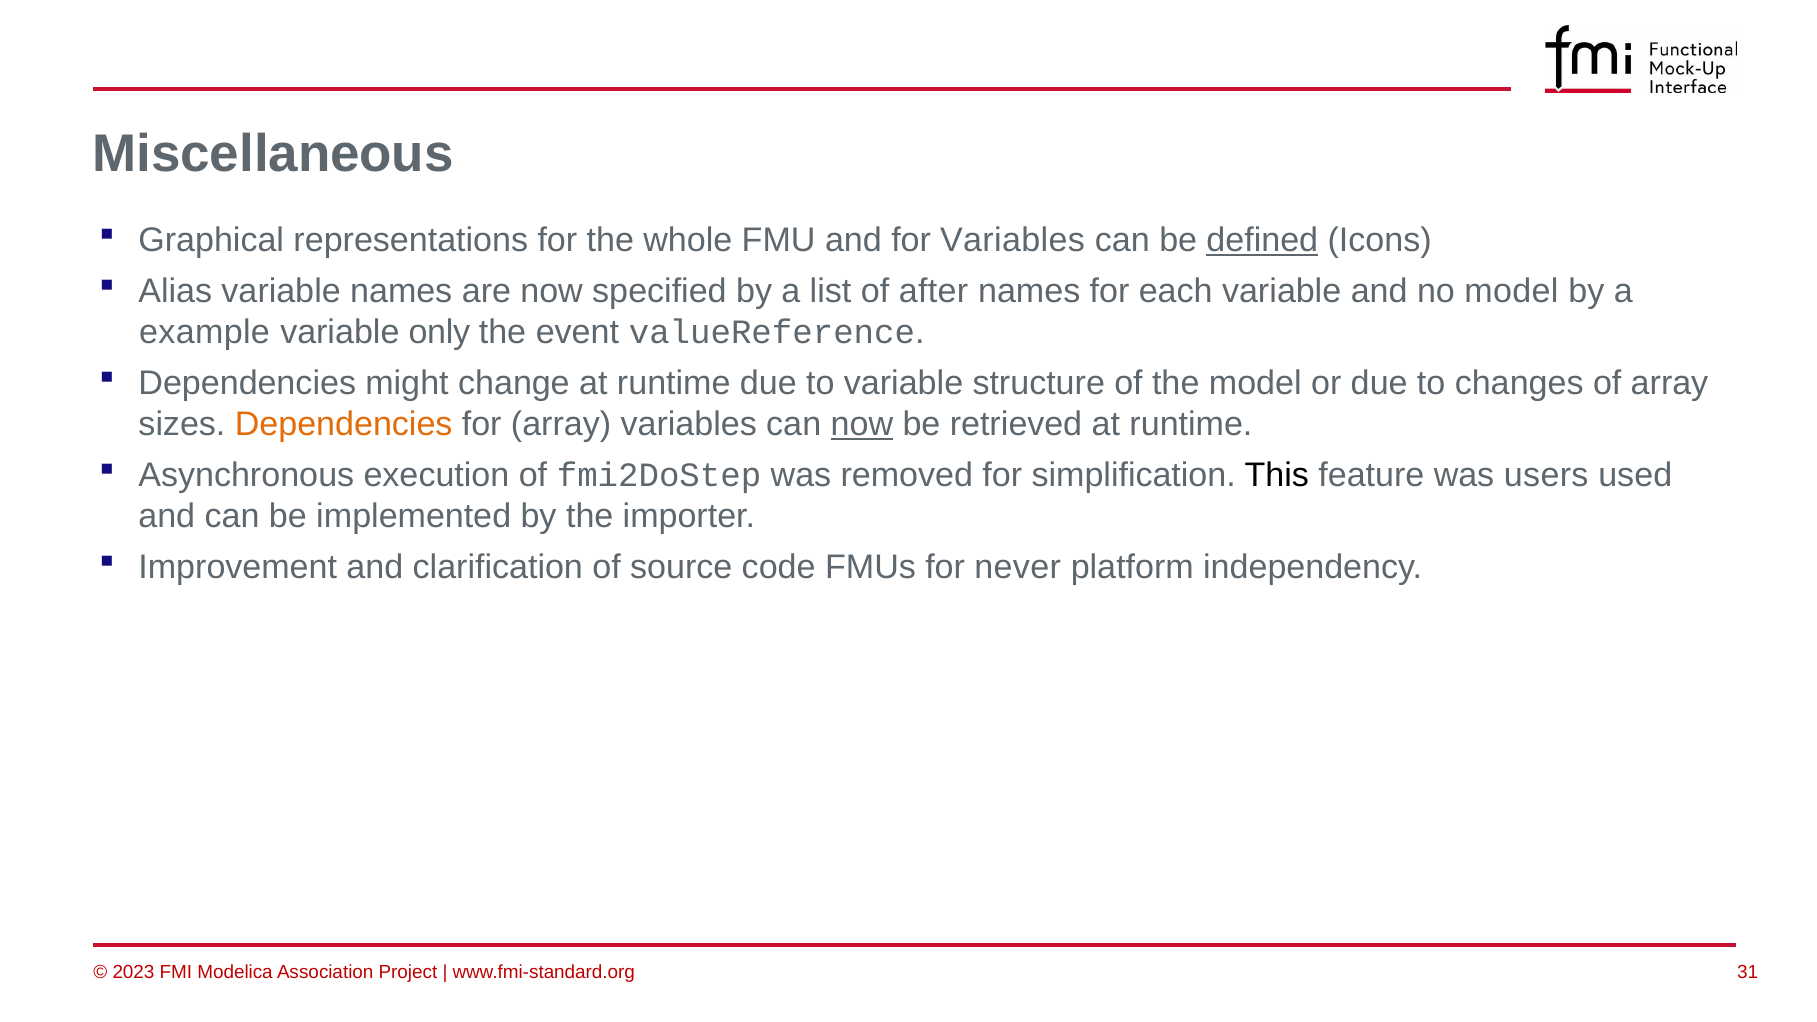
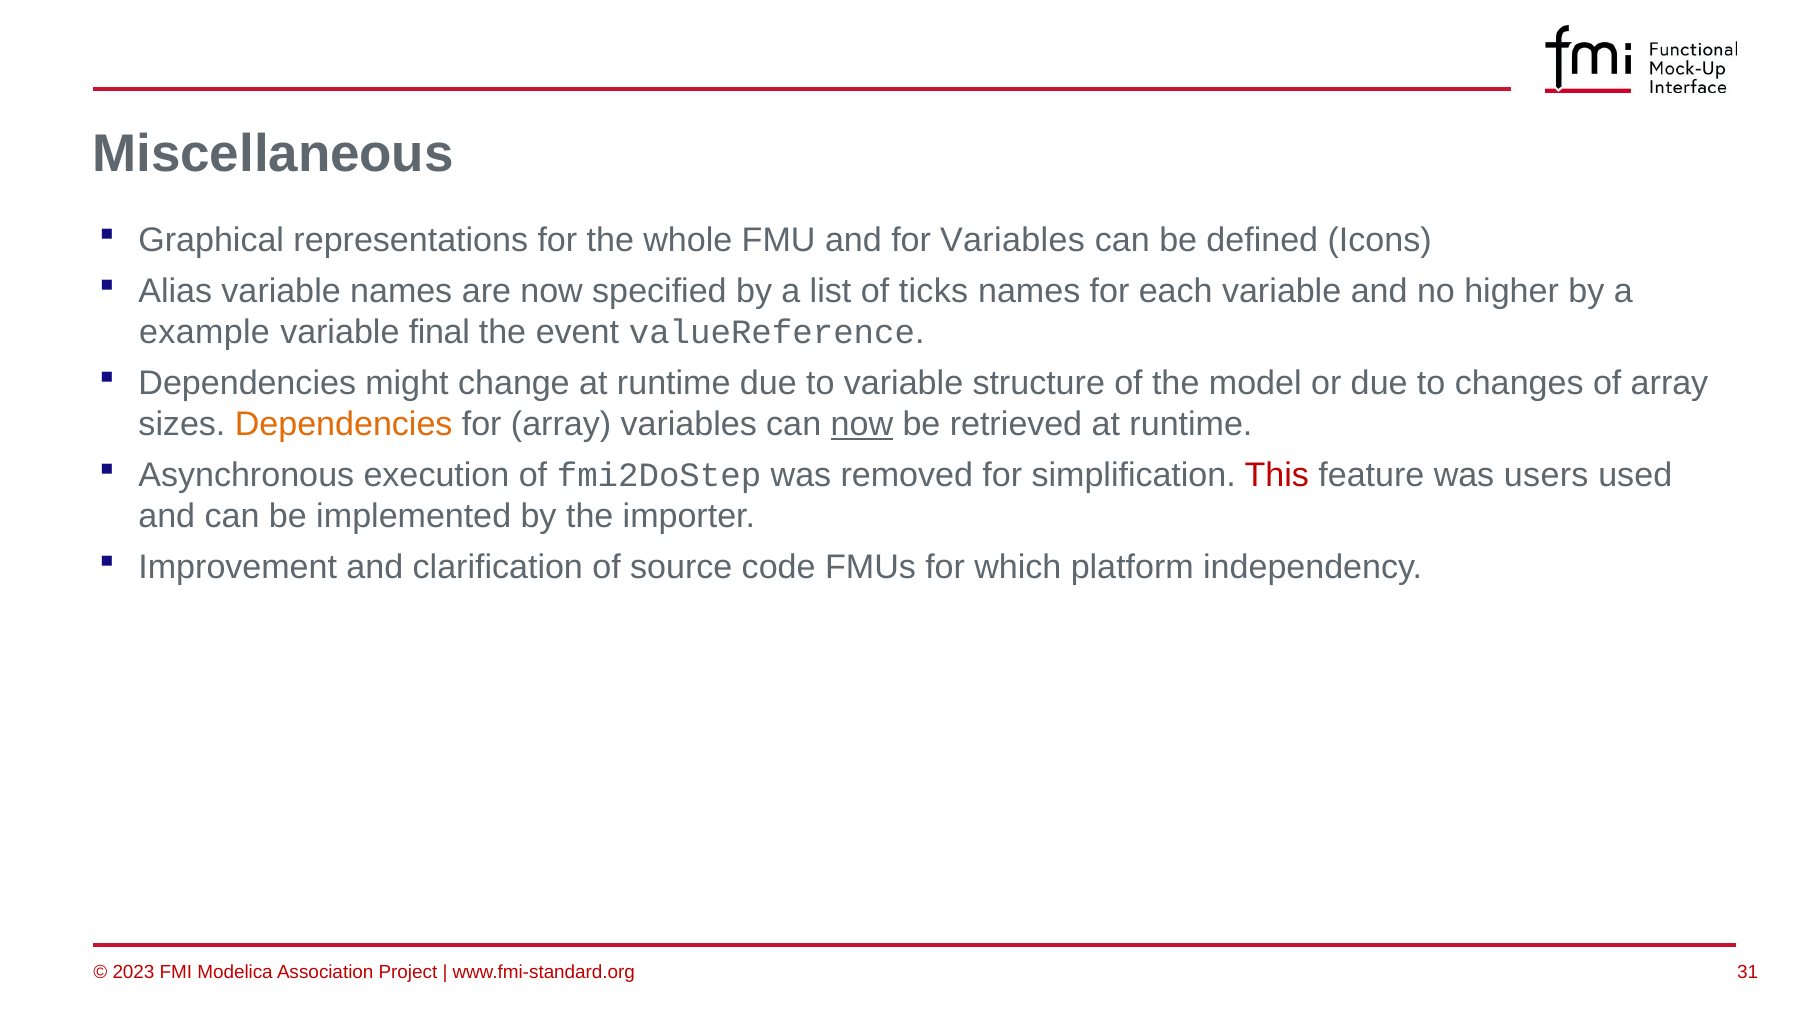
defined underline: present -> none (1262, 241)
after: after -> ticks (934, 292)
no model: model -> higher (1512, 292)
only: only -> final (439, 333)
This colour: black -> red (1277, 476)
never: never -> which (1018, 568)
